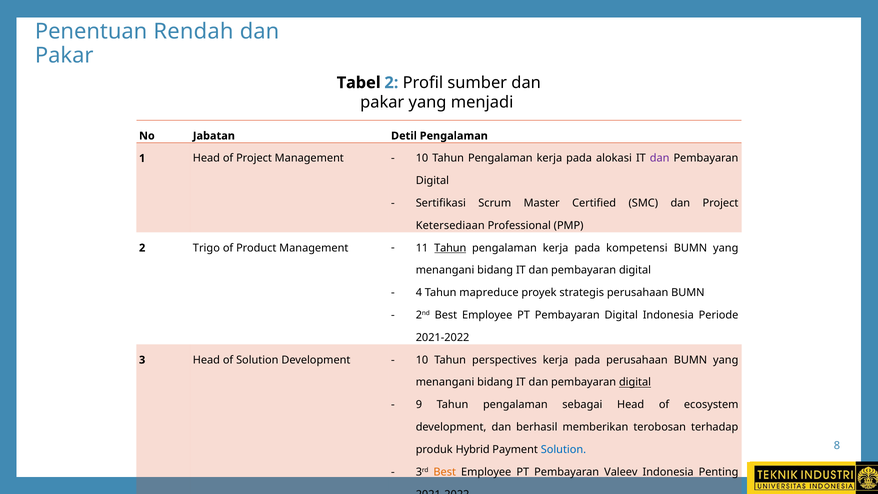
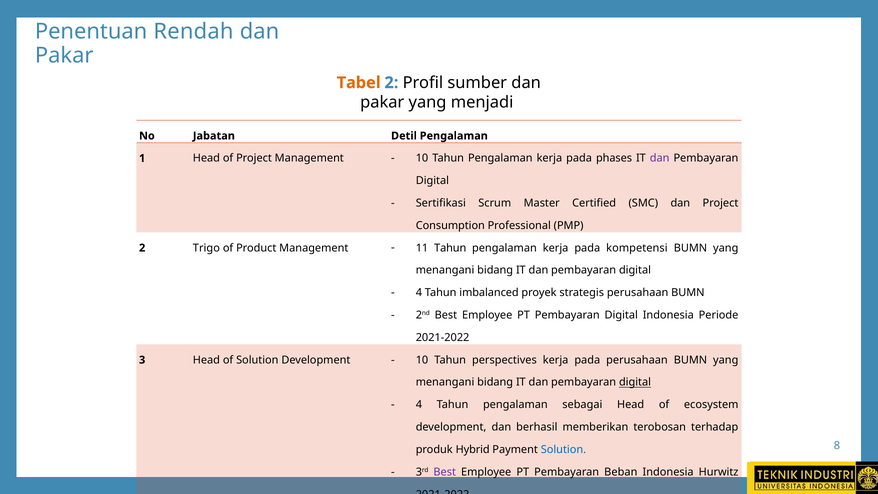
Tabel colour: black -> orange (359, 83)
alokasi: alokasi -> phases (614, 158)
Ketersediaan: Ketersediaan -> Consumption (450, 225)
Tahun underline: present -> none (450, 248)
mapreduce: mapreduce -> imbalanced (489, 293)
9: 9 -> 4 (419, 405)
Best colour: orange -> purple (445, 472)
Valeev: Valeev -> Beban (621, 472)
Penting: Penting -> Hurwitz (719, 472)
